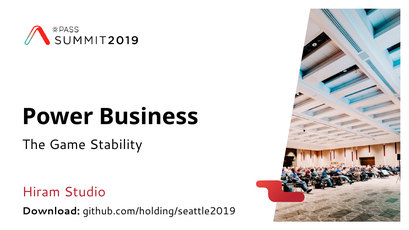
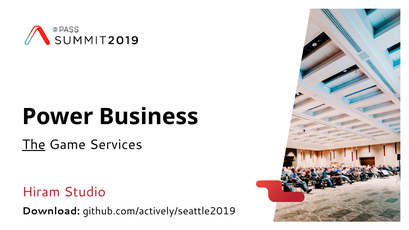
The underline: none -> present (34, 145)
Stability: Stability -> Services (116, 145)
github.com/holding/seattle2019: github.com/holding/seattle2019 -> github.com/actively/seattle2019 (159, 211)
